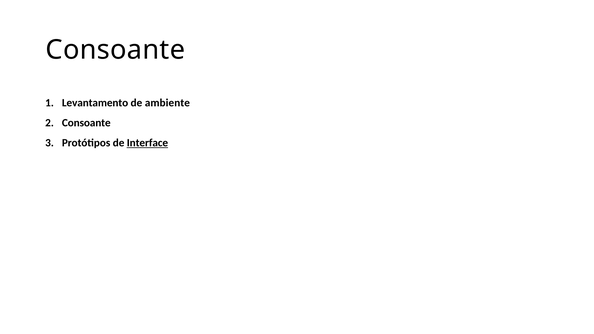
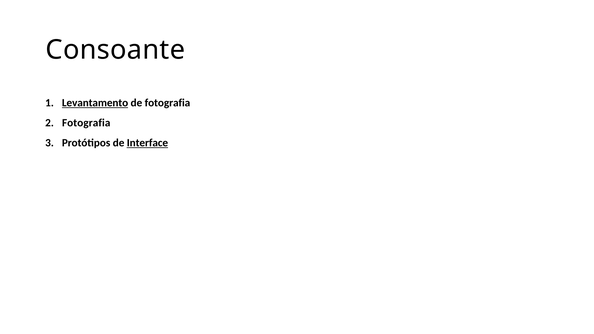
Levantamento underline: none -> present (95, 103)
de ambiente: ambiente -> fotografia (167, 103)
Consoante: Consoante -> Fotografia (86, 123)
